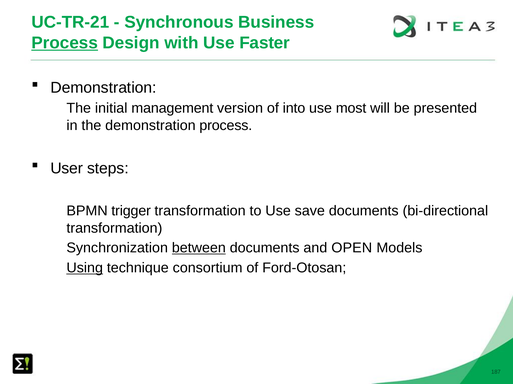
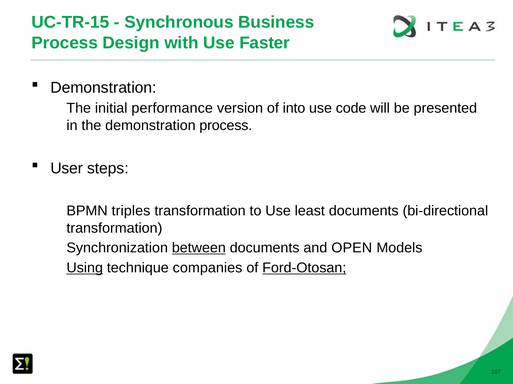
UC-TR-21: UC-TR-21 -> UC-TR-15 (70, 22)
Process underline: present -> none (65, 43)
management: management -> performance (172, 108)
most: most -> code (351, 108)
trigger: trigger -> triples (131, 211)
save: save -> least (310, 211)
consortium: consortium -> companies (208, 268)
Ford-Otosan underline: none -> present (304, 268)
